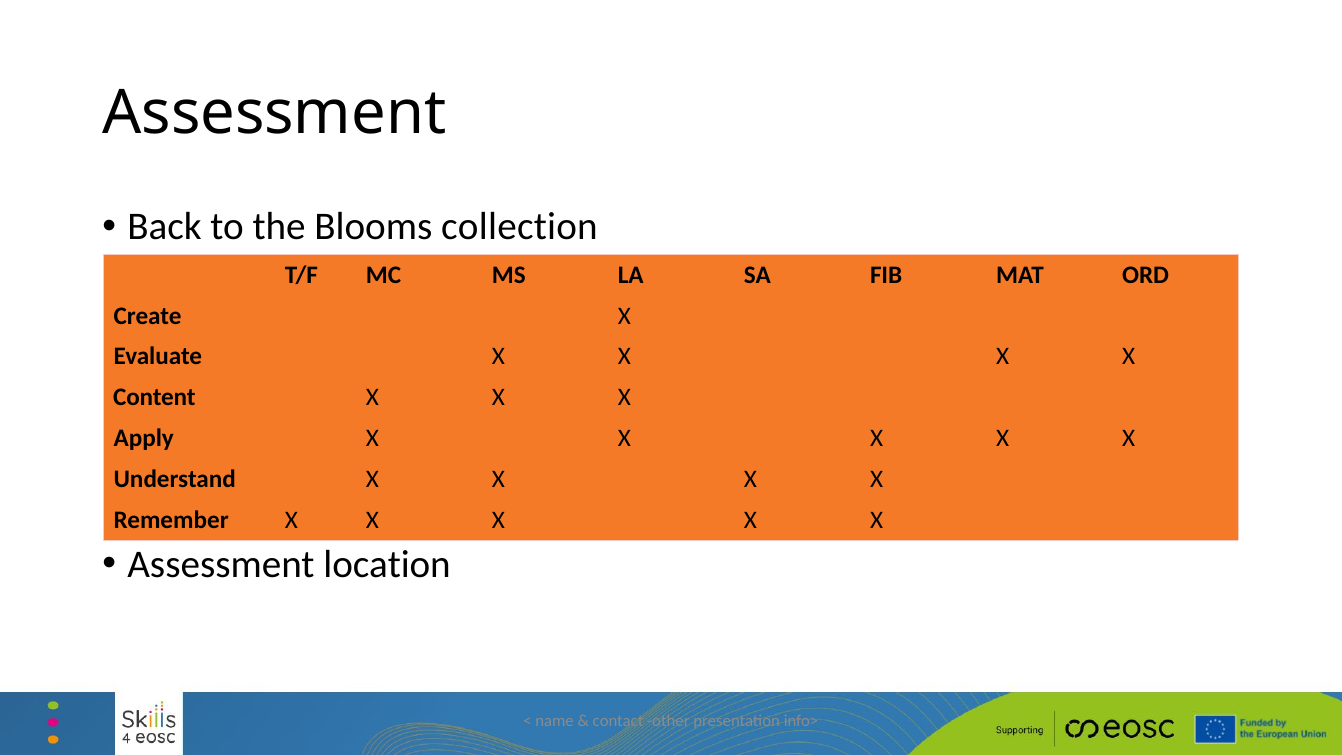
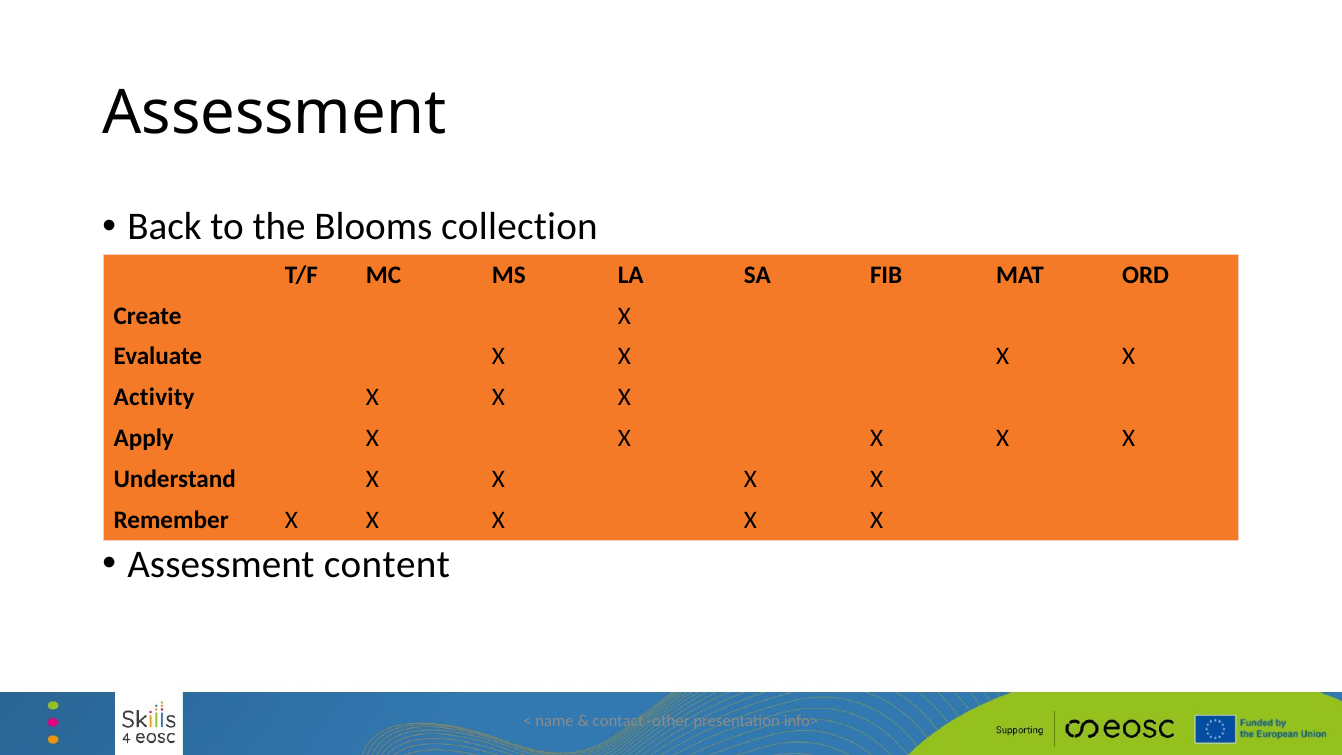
Content: Content -> Activity (154, 397)
location: location -> content (387, 565)
